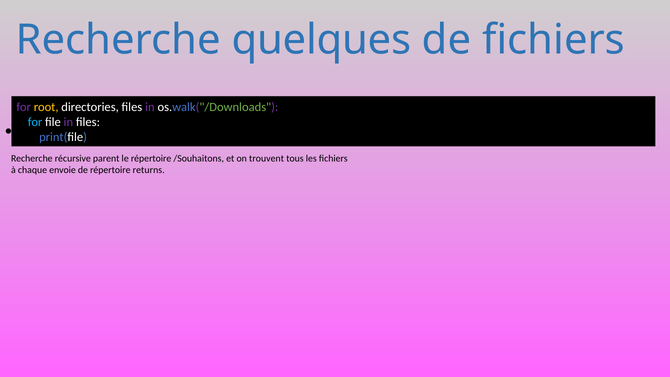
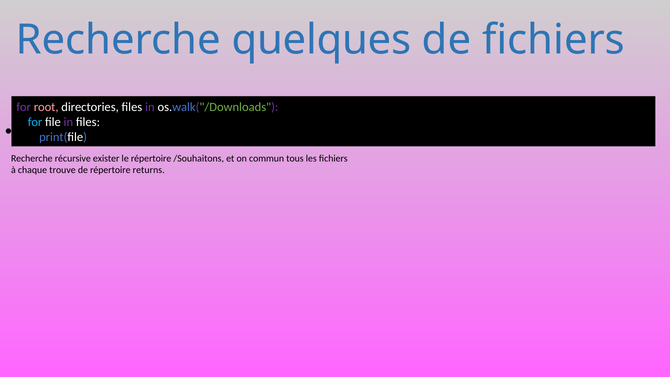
root colour: yellow -> pink (46, 107)
parent: parent -> exister (106, 158)
trouvent: trouvent -> commun (267, 158)
envoie: envoie -> trouve (63, 170)
